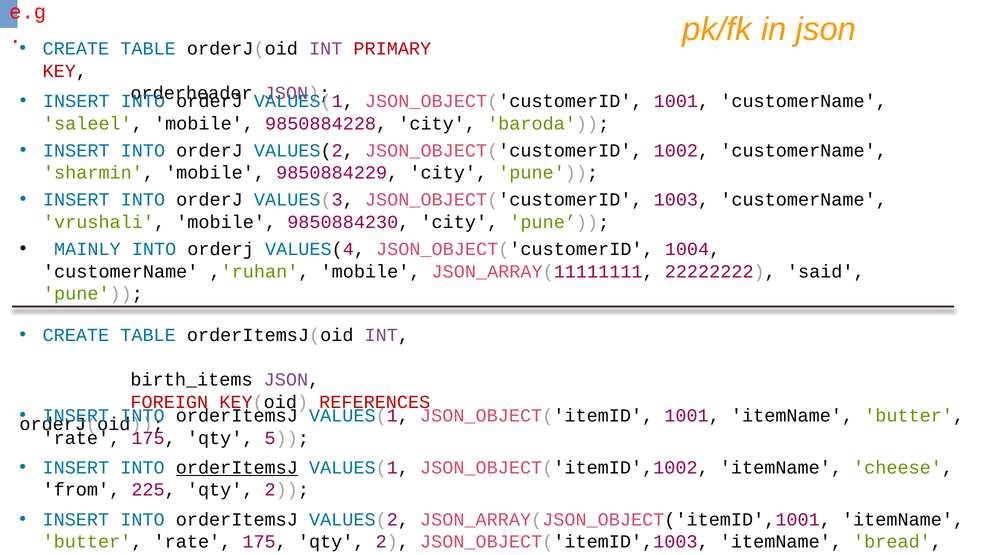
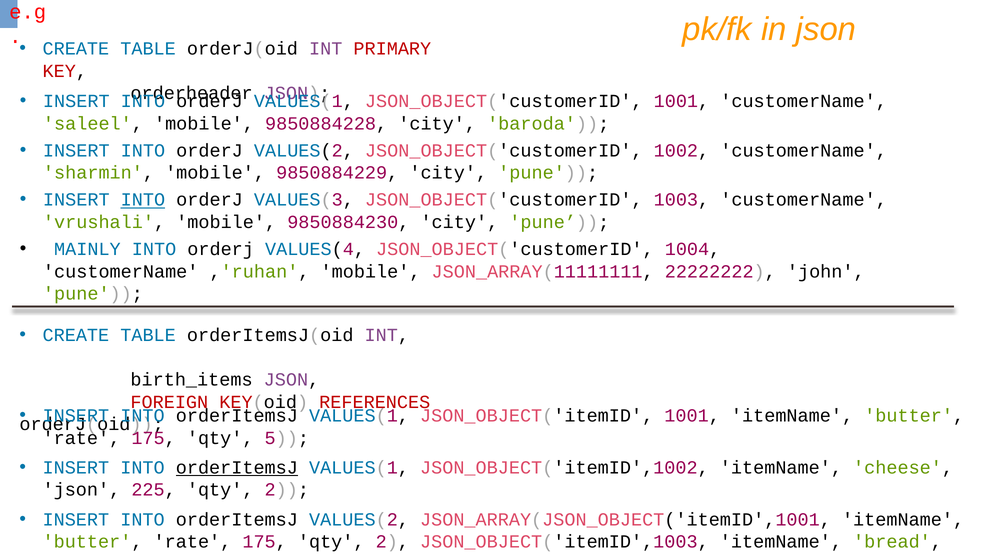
INTO underline: none -> present (143, 200)
said: said -> john (826, 271)
from: from -> json (81, 490)
